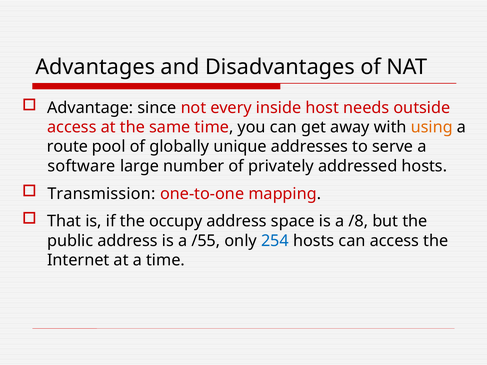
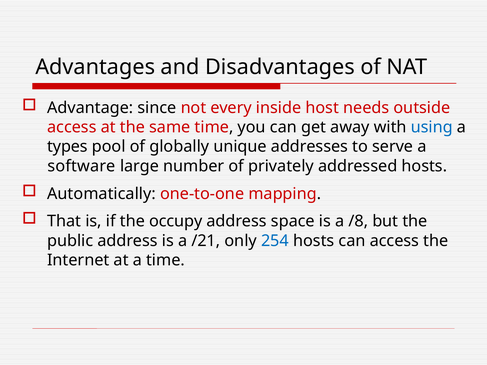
using colour: orange -> blue (432, 127)
route: route -> types (67, 147)
Transmission: Transmission -> Automatically (101, 194)
/55: /55 -> /21 (206, 241)
